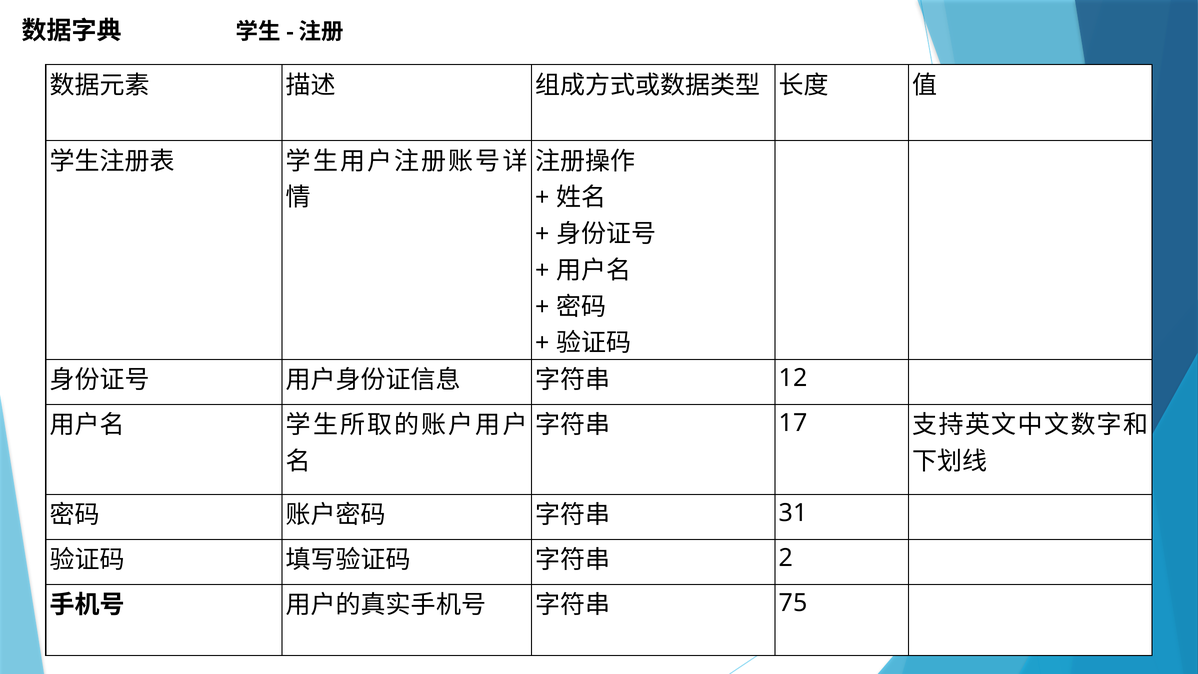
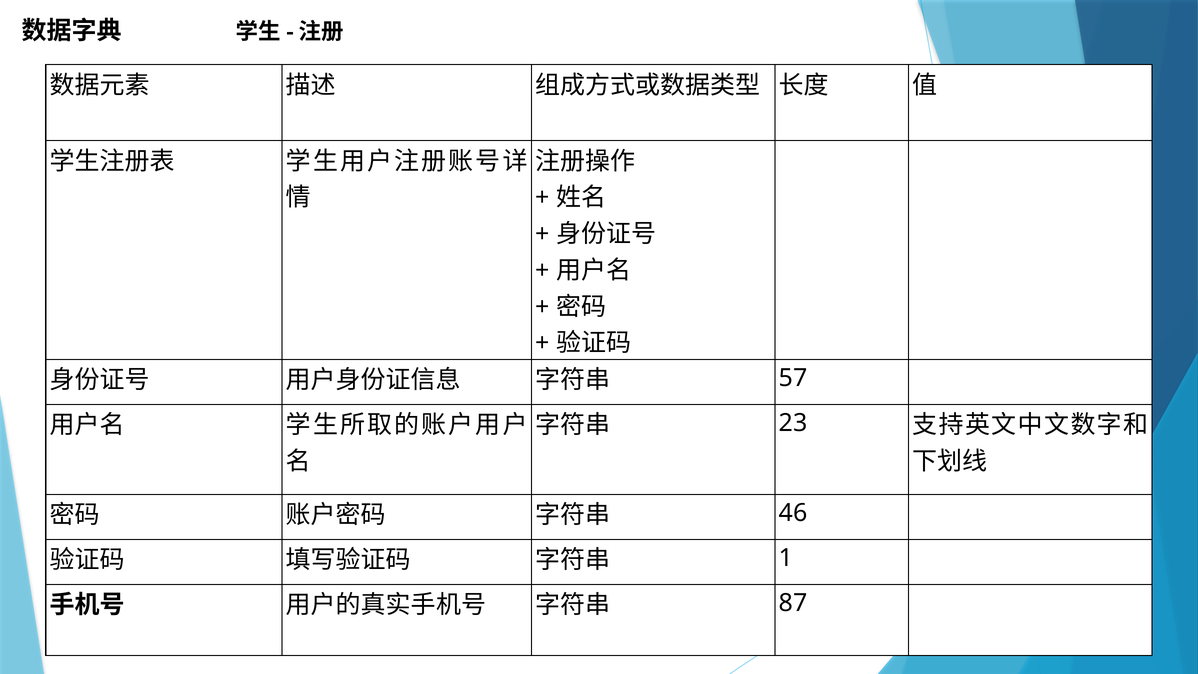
12: 12 -> 57 (793, 378)
17: 17 -> 23 (793, 423)
31: 31 -> 46 (793, 513)
2: 2 -> 1 (786, 558)
75: 75 -> 87 (793, 603)
